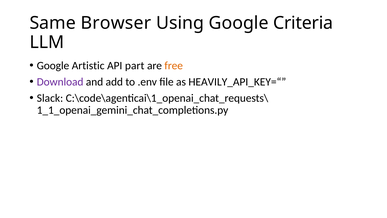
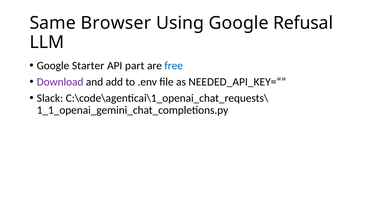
Criteria: Criteria -> Refusal (303, 23)
Artistic: Artistic -> Starter (88, 65)
free colour: orange -> blue (174, 65)
HEAVILY_API_KEY=“: HEAVILY_API_KEY=“ -> NEEDED_API_KEY=“ (237, 82)
